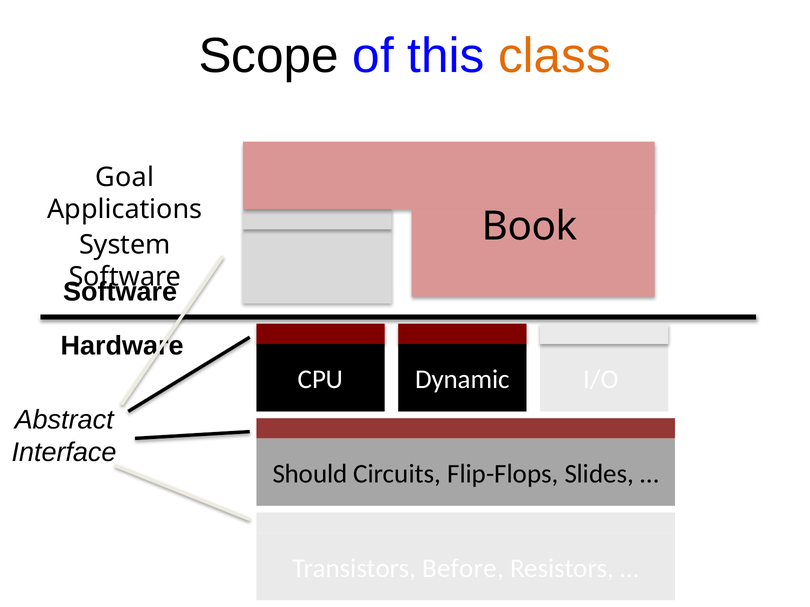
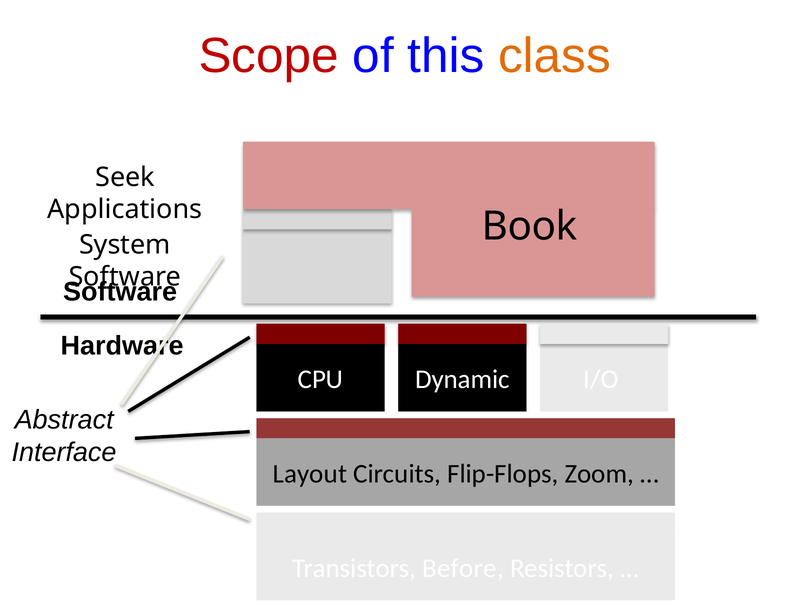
Scope colour: black -> red (269, 56)
Goal: Goal -> Seek (125, 177)
Should: Should -> Layout (310, 474)
Slides: Slides -> Zoom (599, 474)
